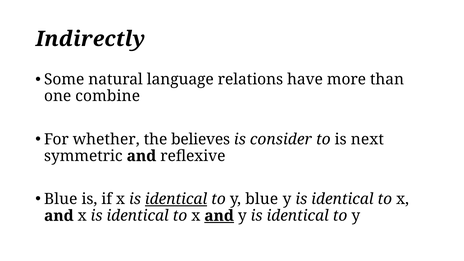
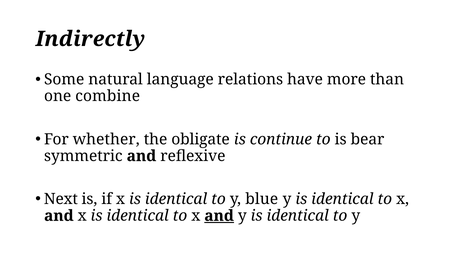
believes: believes -> obligate (201, 139)
consider: consider -> continue (281, 139)
next: next -> bear (367, 139)
Blue: Blue -> Next (61, 199)
identical underline: present -> none (176, 199)
